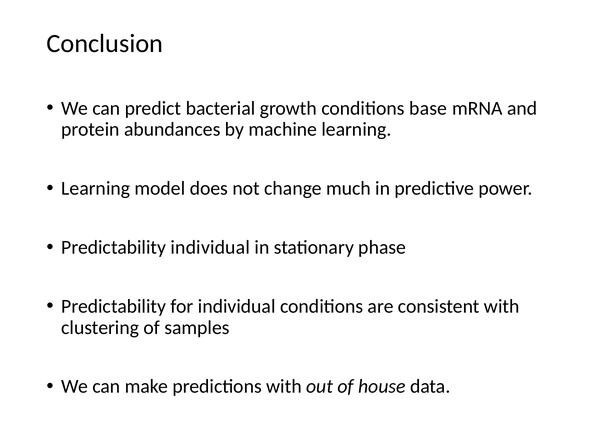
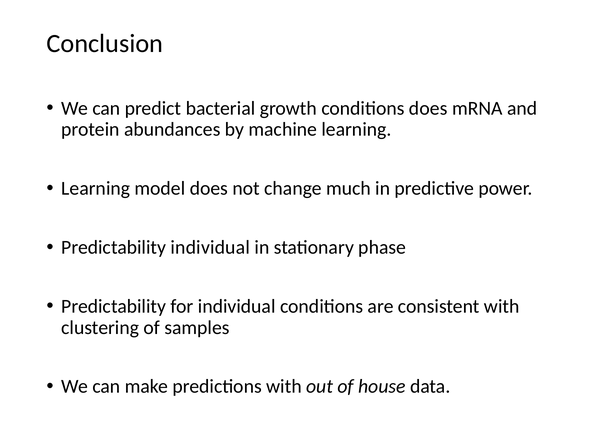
conditions base: base -> does (428, 108)
